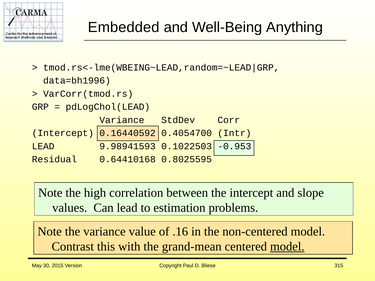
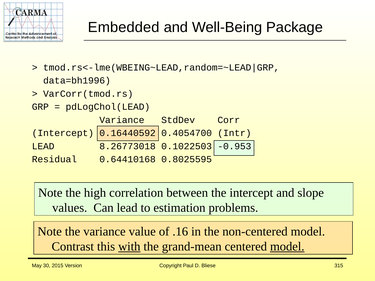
Anything: Anything -> Package (295, 27)
9.98941593: 9.98941593 -> 8.26773018 (128, 146)
with underline: none -> present (129, 247)
